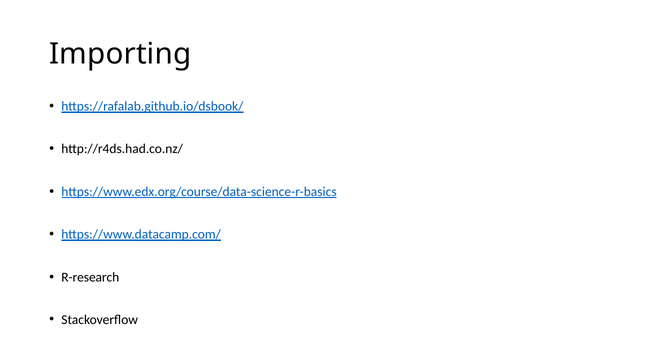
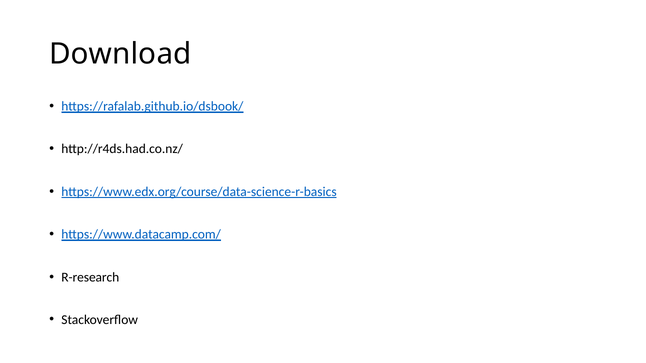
Importing: Importing -> Download (120, 54)
